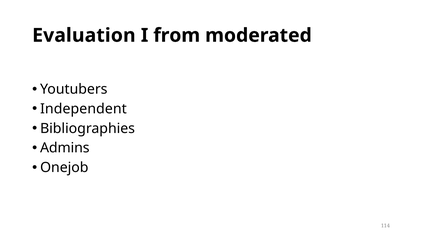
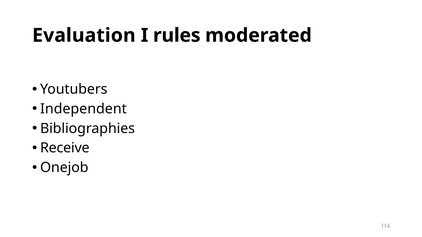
from: from -> rules (177, 35)
Admins: Admins -> Receive (65, 148)
